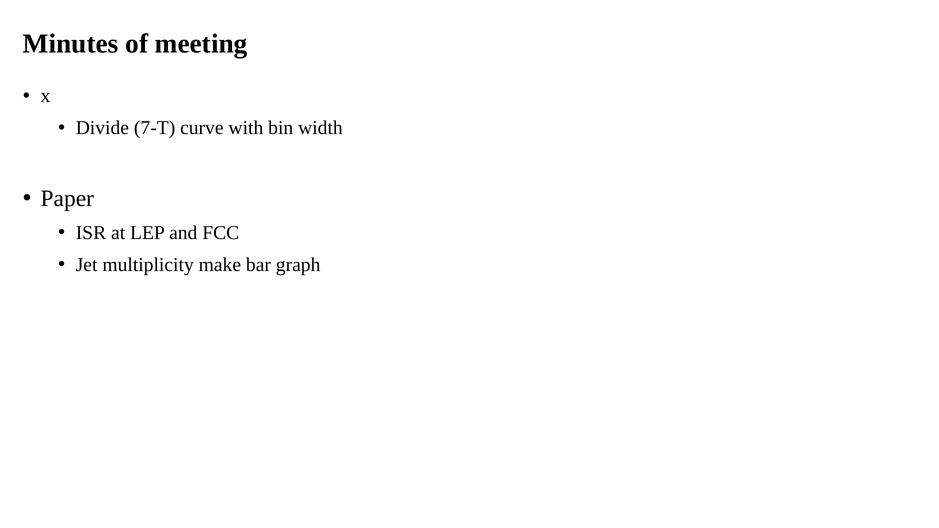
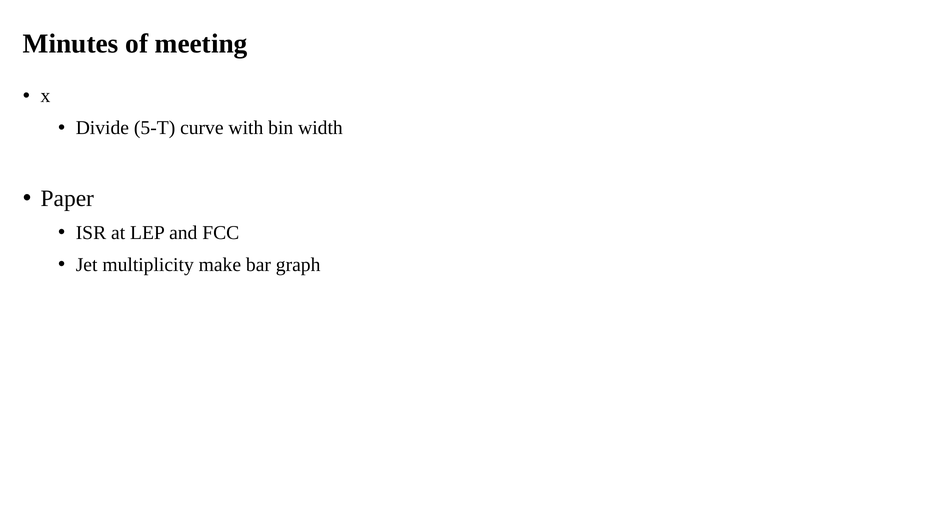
7-T: 7-T -> 5-T (155, 128)
